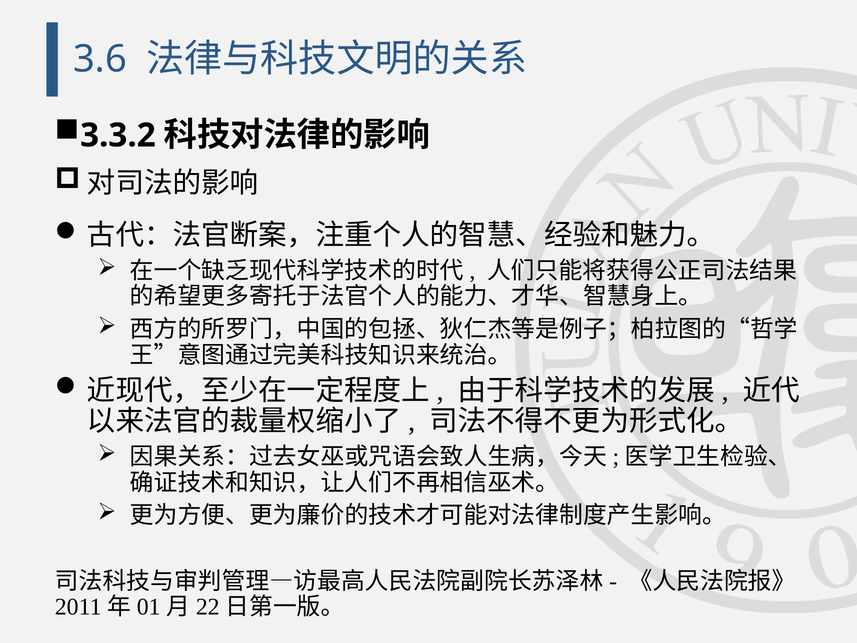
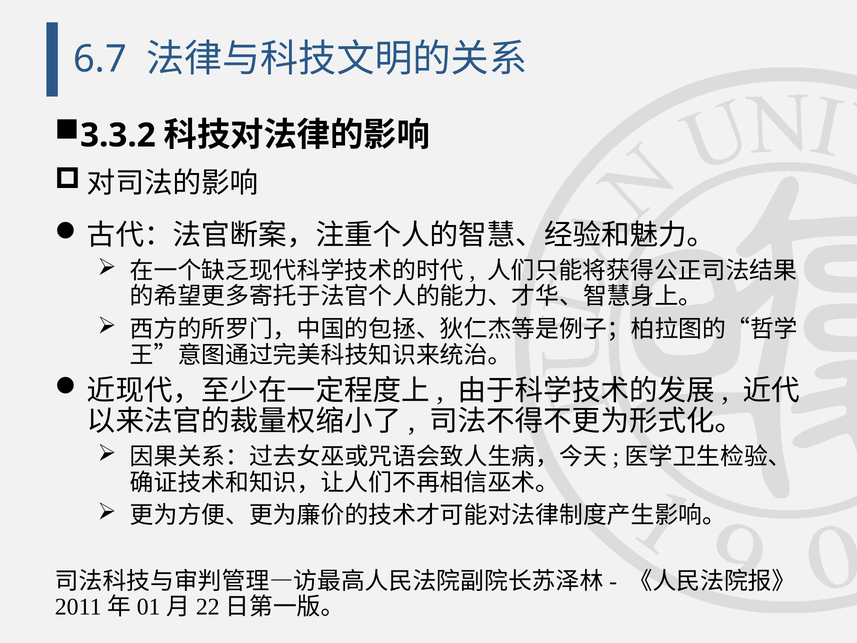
3.6: 3.6 -> 6.7 (100, 59)
